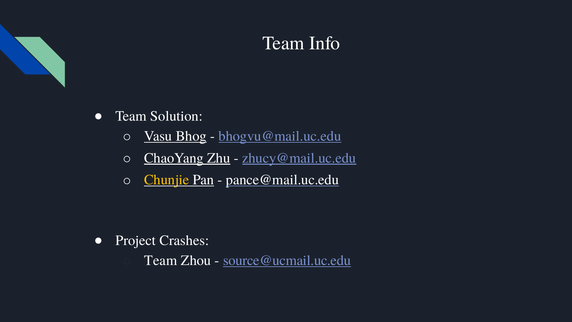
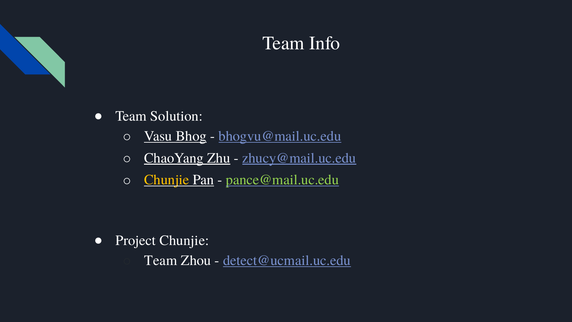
pance@mail.uc.edu colour: white -> light green (282, 180)
Project Crashes: Crashes -> Chunjie (184, 240)
source@ucmail.uc.edu: source@ucmail.uc.edu -> detect@ucmail.uc.edu (287, 260)
